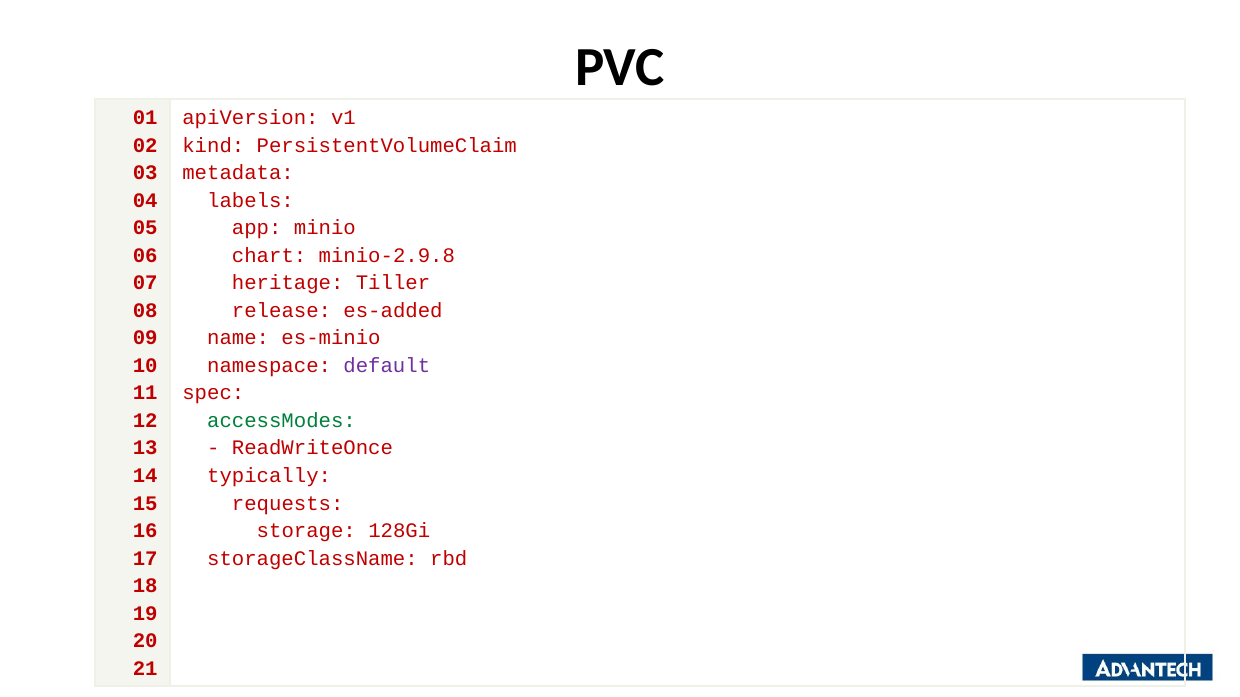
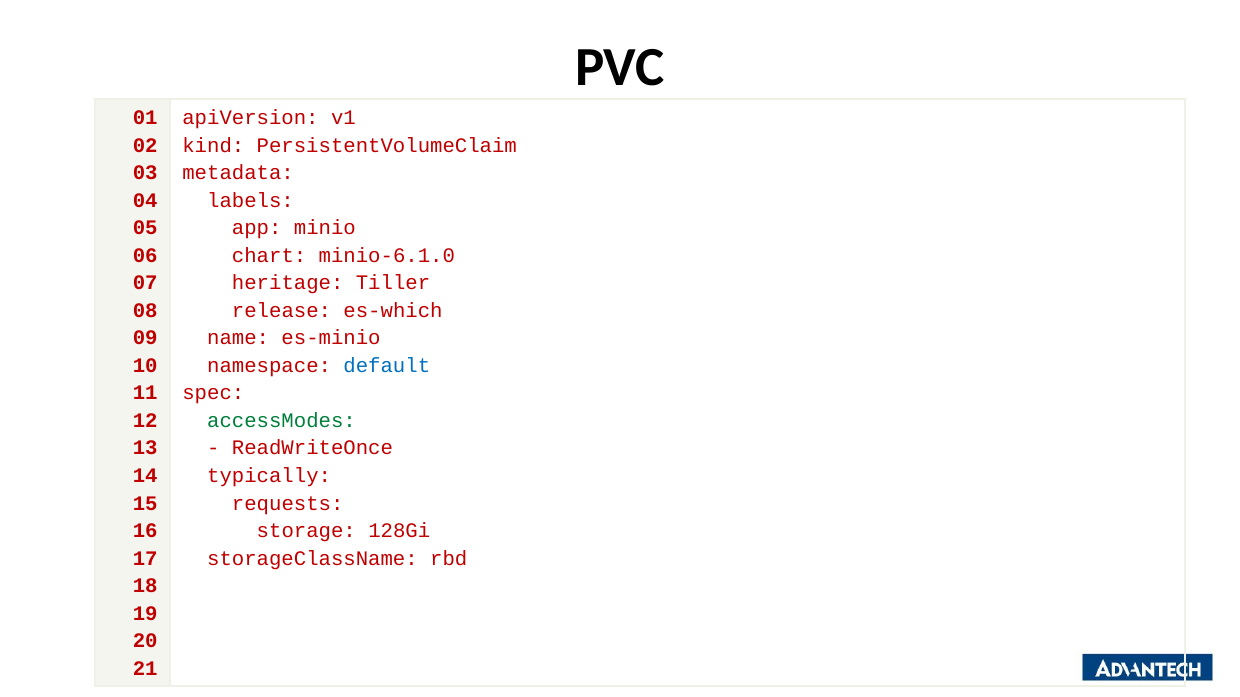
minio-2.9.8: minio-2.9.8 -> minio-6.1.0 (387, 256)
es-added: es-added -> es-which (393, 311)
default colour: purple -> blue (387, 366)
